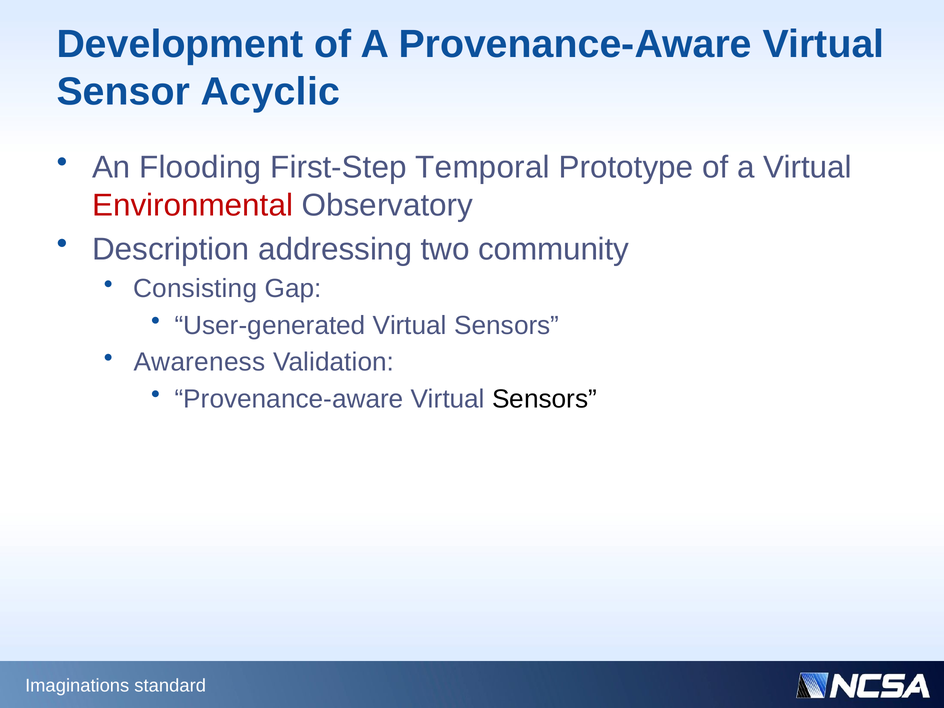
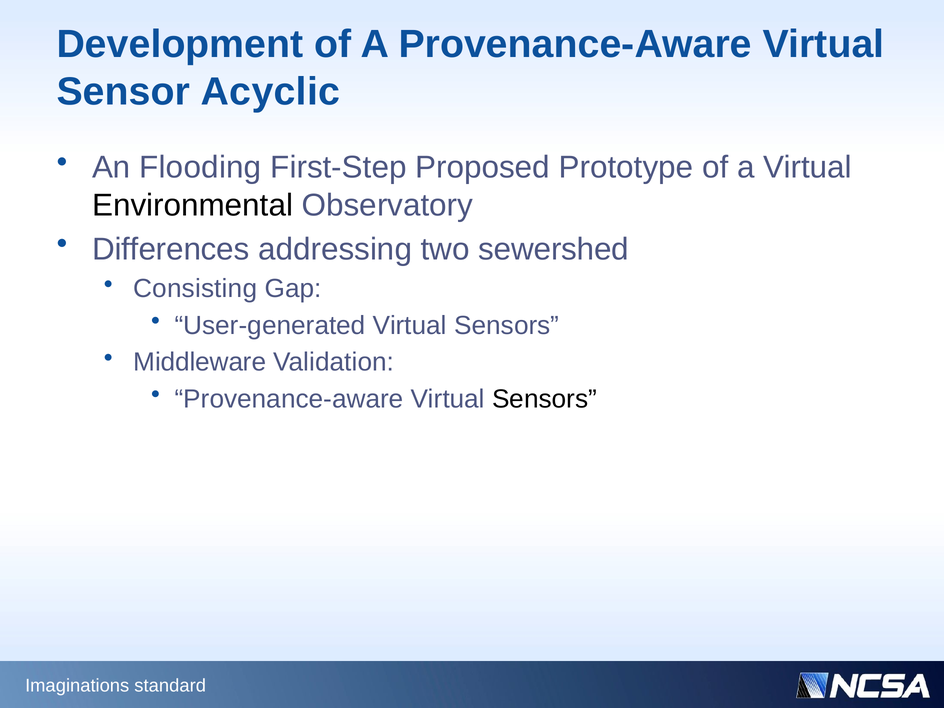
Temporal: Temporal -> Proposed (483, 167)
Environmental colour: red -> black (193, 205)
Description: Description -> Differences (171, 249)
community: community -> sewershed (554, 249)
Awareness: Awareness -> Middleware (200, 362)
